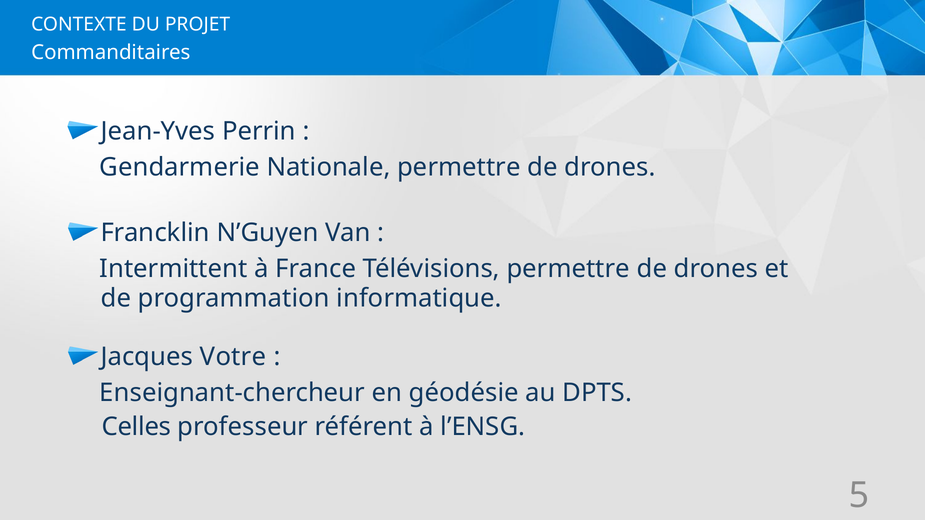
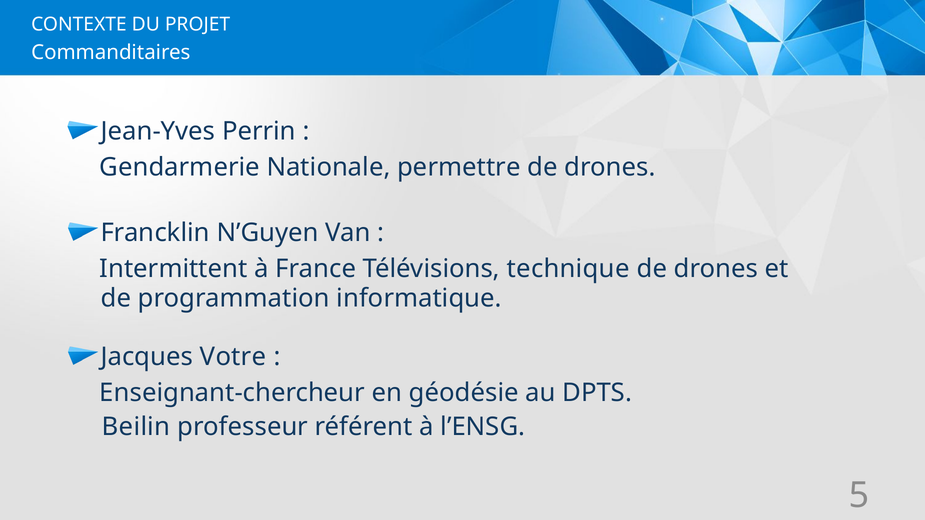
Télévisions permettre: permettre -> technique (568, 269)
Celles: Celles -> Beilin (136, 427)
